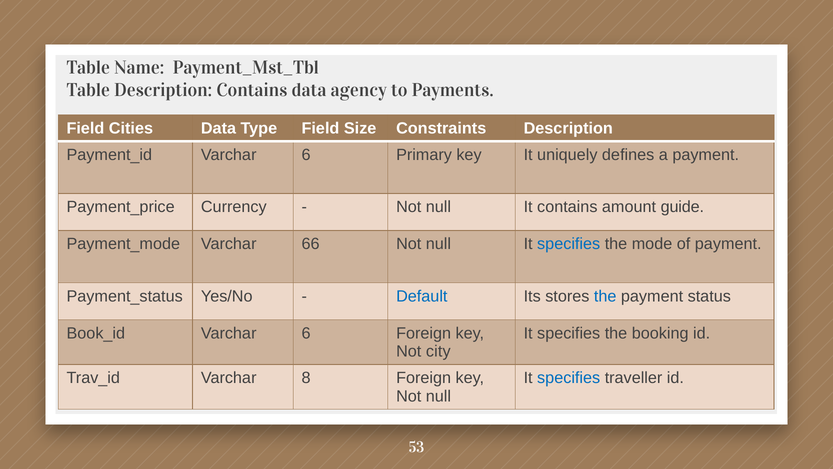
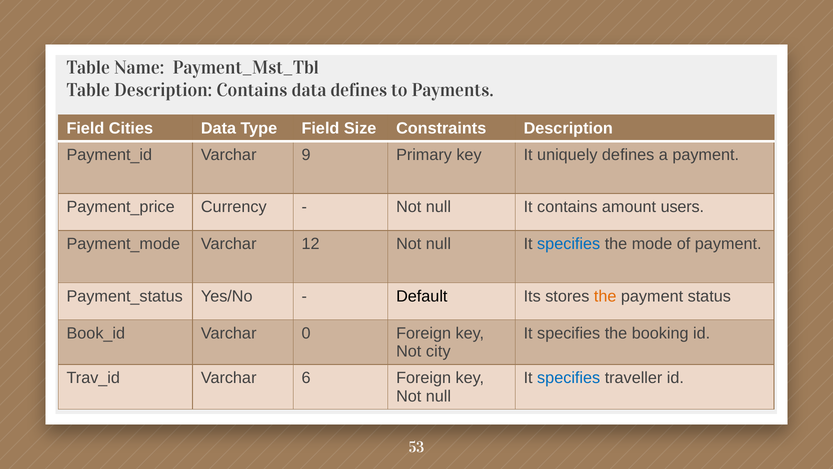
data agency: agency -> defines (359, 90)
6: 6 -> 9 (306, 155)
guide: guide -> users (682, 207)
66: 66 -> 12 (311, 244)
Default colour: blue -> black (422, 296)
the colour: blue -> orange (605, 296)
6: 6 -> 0 (306, 333)
8: 8 -> 6 (306, 378)
